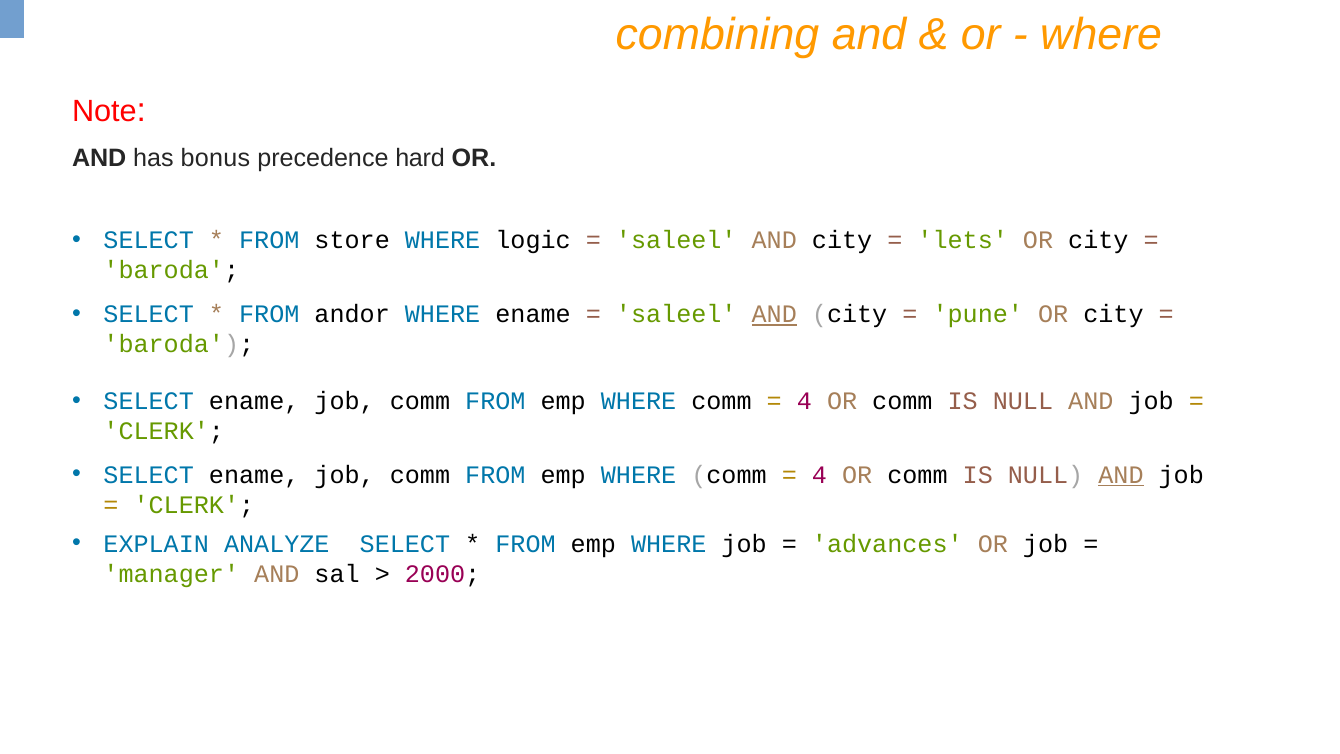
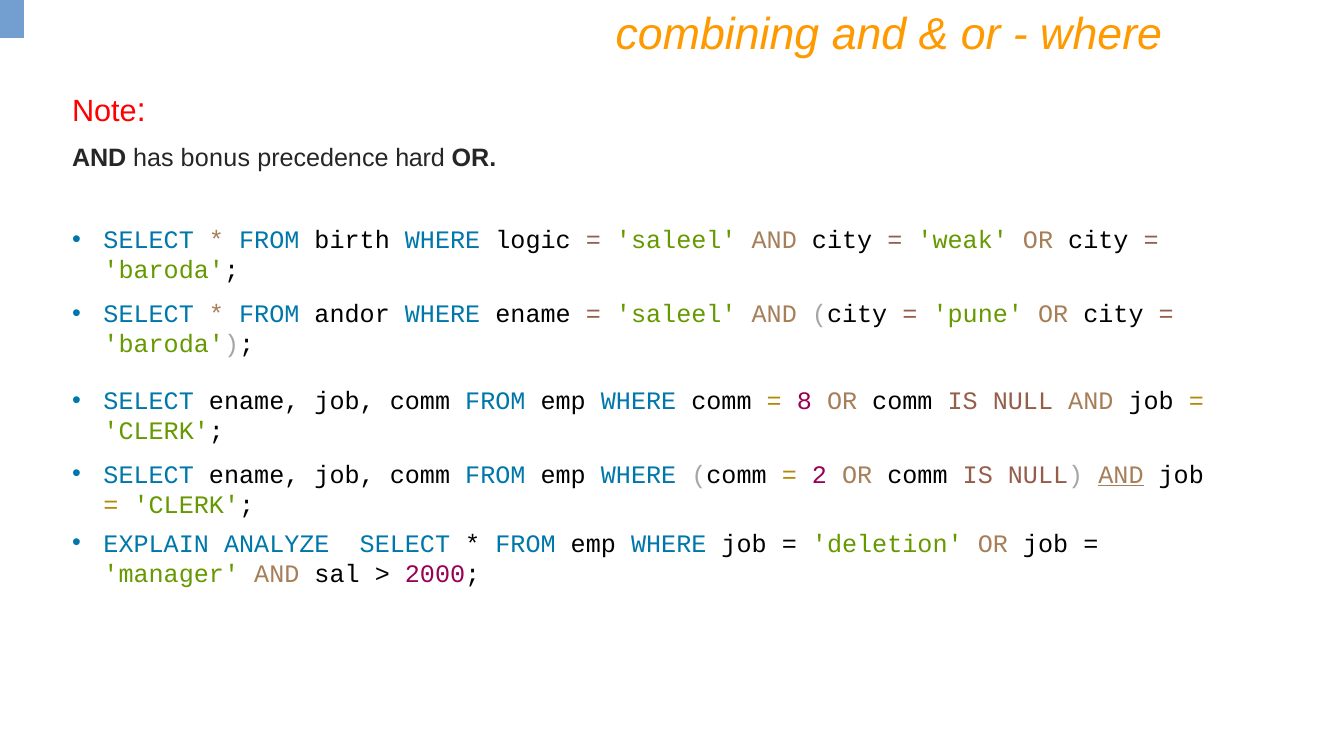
store: store -> birth (352, 240)
lets: lets -> weak (963, 240)
AND underline: present -> none (774, 314)
4: 4 -> 8 (804, 401)
4: 4 -> 2 (819, 475)
advances: advances -> deletion (887, 544)
